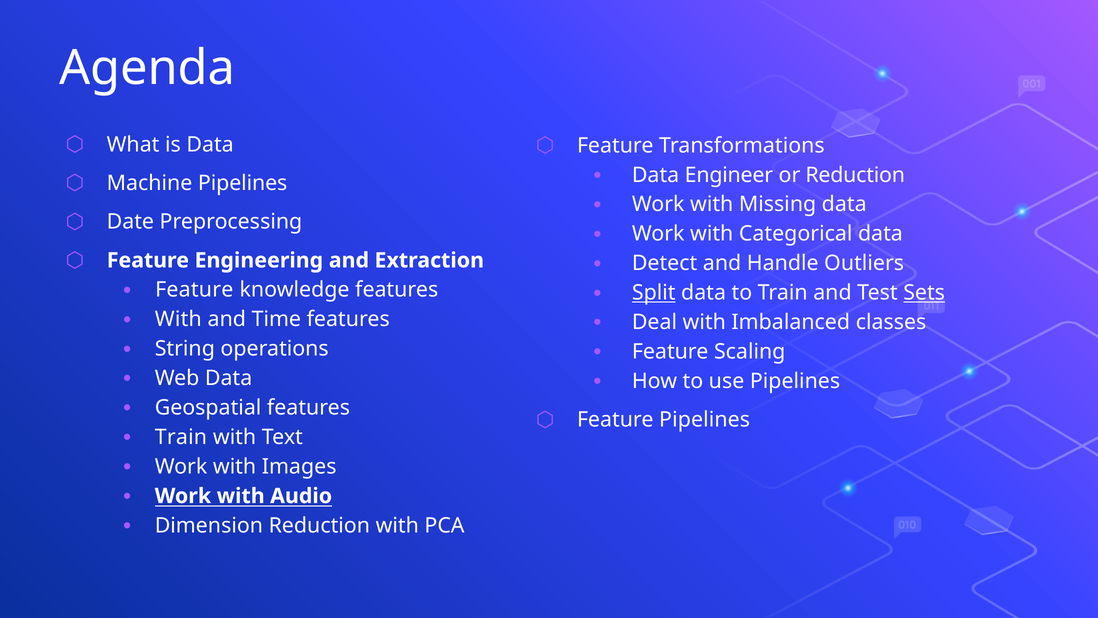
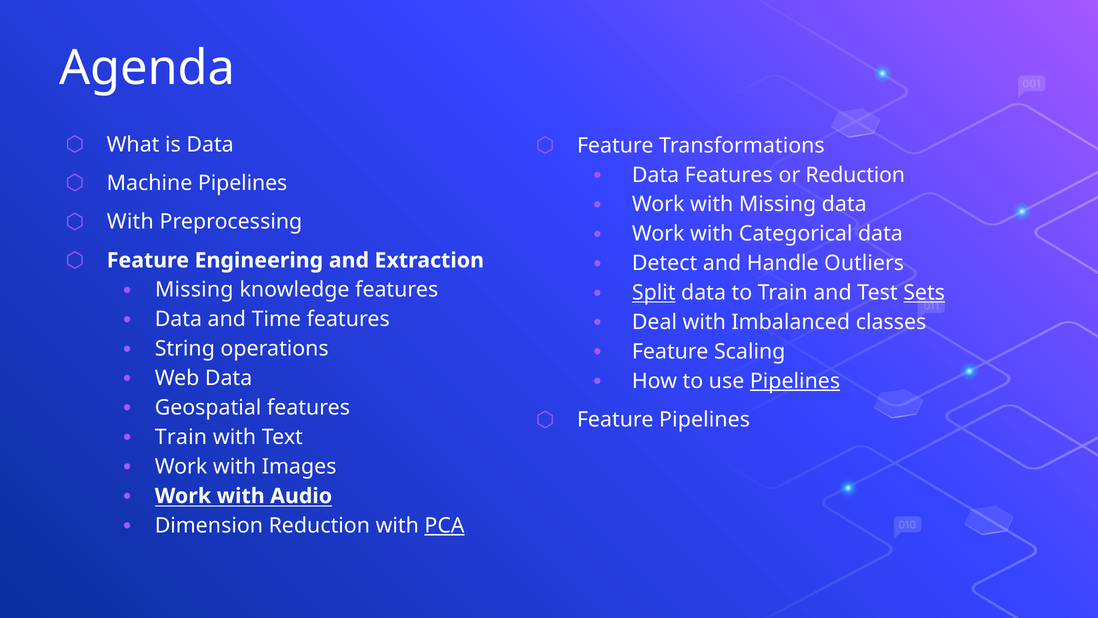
Data Engineer: Engineer -> Features (729, 175)
Date: Date -> With (130, 222)
Feature: Feature -> Missing (194, 290)
With: With -> Data (178, 319)
Pipelines underline: none -> present (795, 381)
PCA underline: none -> present (444, 525)
